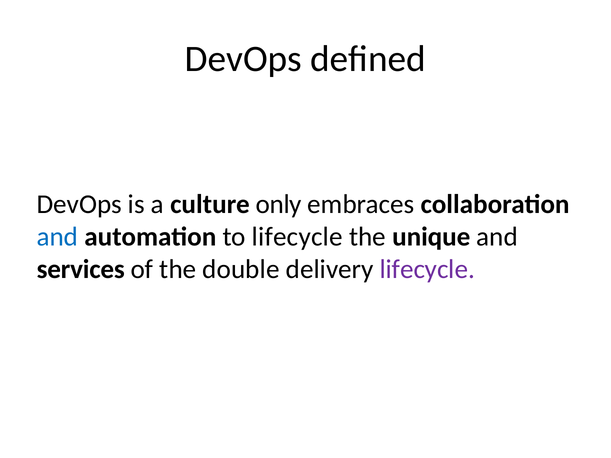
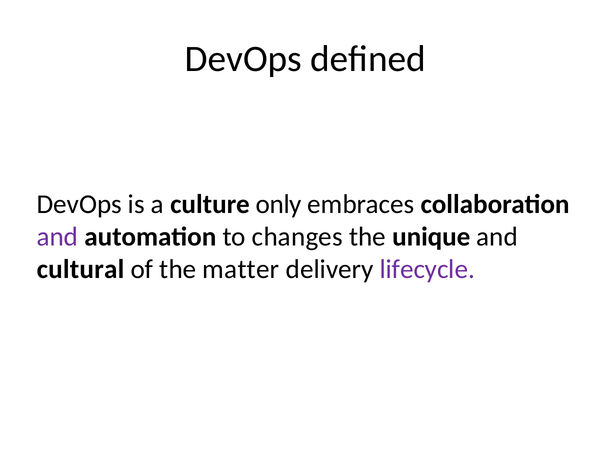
and colour: blue -> purple (57, 237)
to lifecycle: lifecycle -> changes (297, 237)
services: services -> cultural (80, 270)
double: double -> matter (241, 270)
